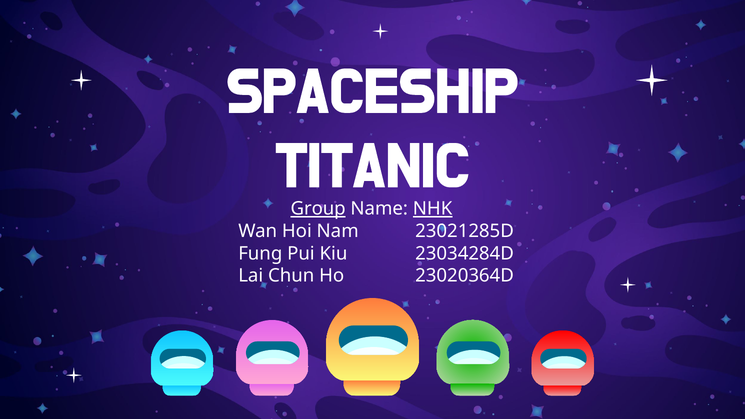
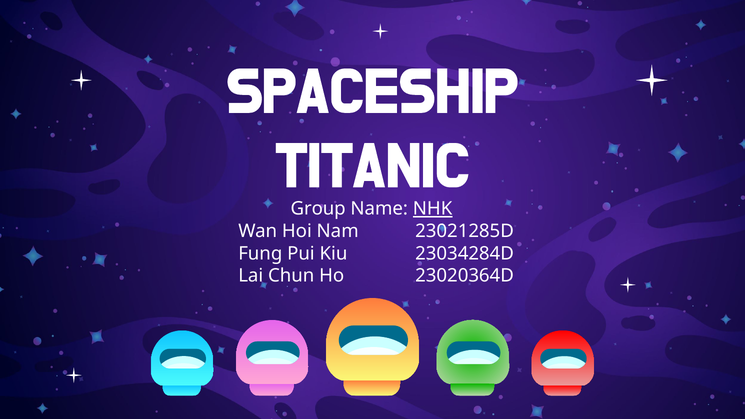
Group underline: present -> none (318, 209)
